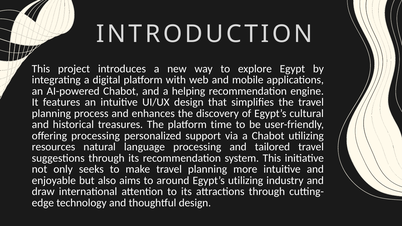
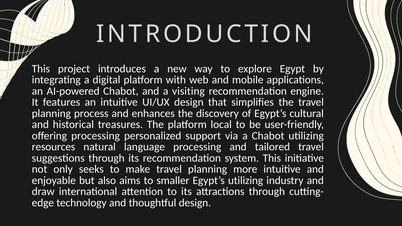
helping: helping -> visiting (188, 91)
time: time -> local (221, 125)
around: around -> smaller (173, 180)
